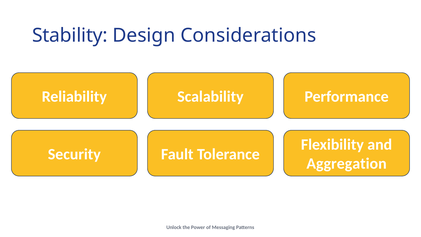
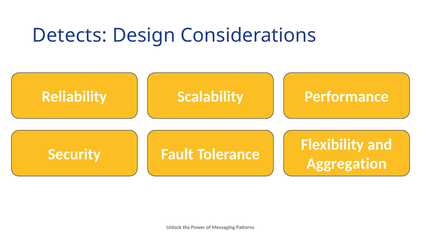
Stability: Stability -> Detects (70, 35)
